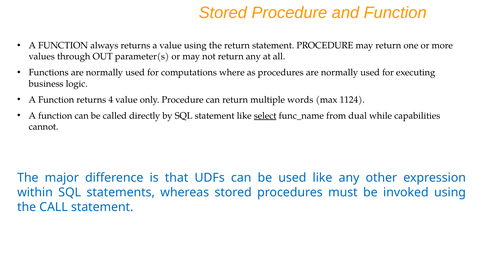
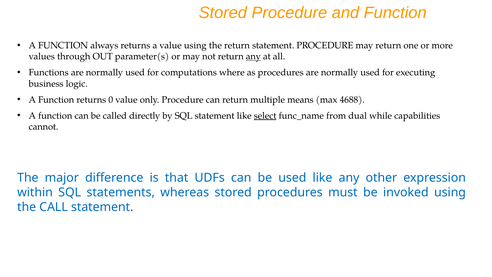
any underline: none -> present (253, 57)
4: 4 -> 0 (111, 100)
words: words -> means (300, 100)
1124: 1124 -> 4688 (352, 100)
